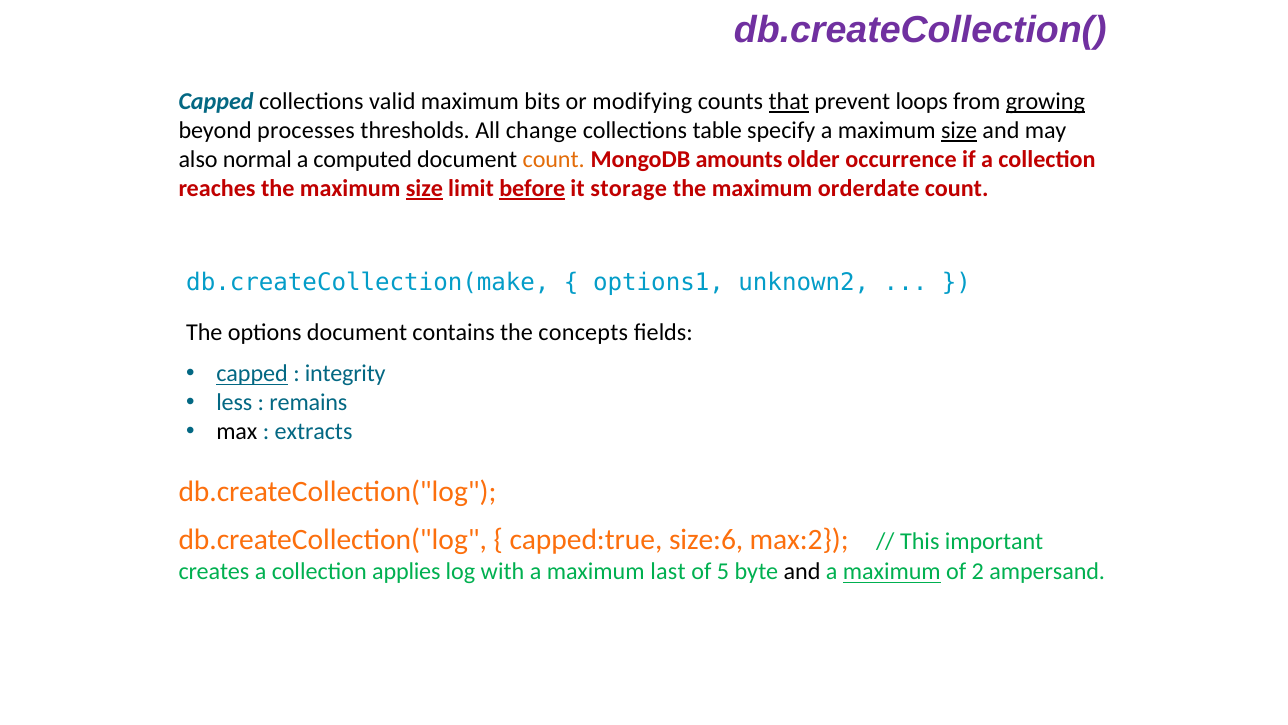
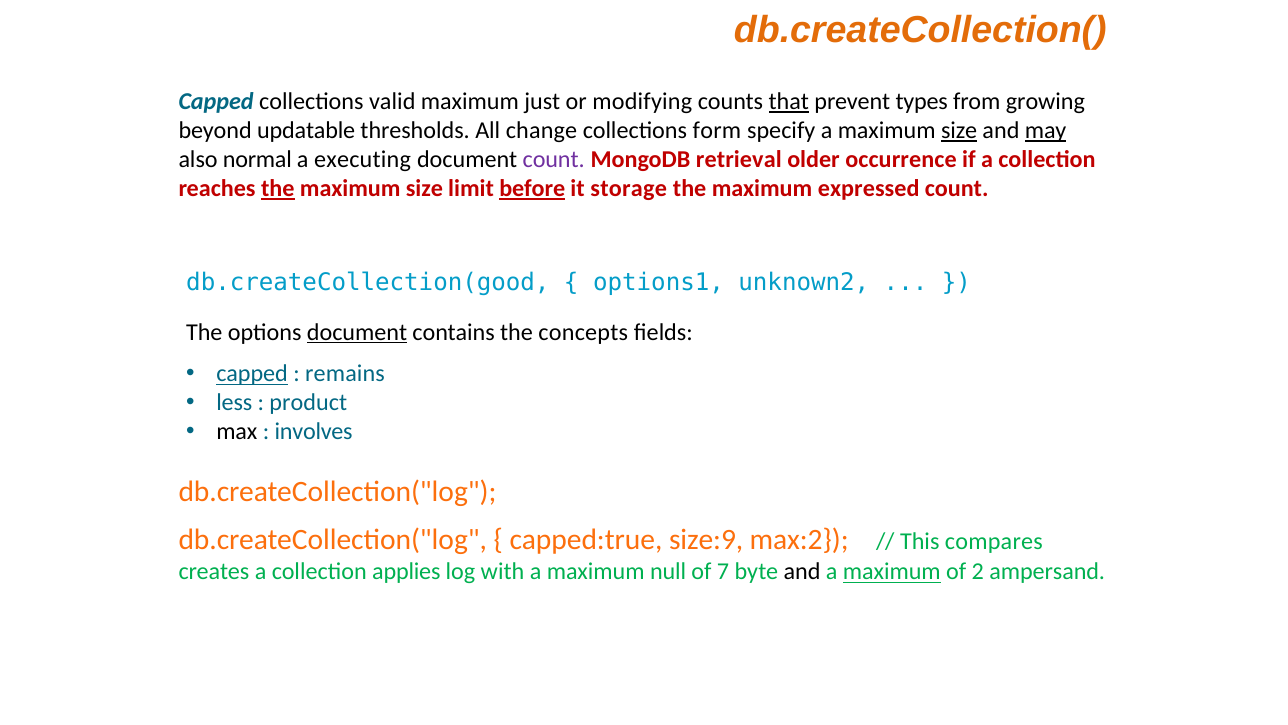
db.createCollection( colour: purple -> orange (920, 30)
bits: bits -> just (542, 101)
loops: loops -> types (922, 101)
growing underline: present -> none (1045, 101)
processes: processes -> updatable (306, 130)
table: table -> form (717, 130)
may underline: none -> present (1046, 130)
computed: computed -> executing (363, 159)
count colour: orange -> purple (554, 159)
amounts: amounts -> retrieval (739, 159)
the underline: none -> present (278, 188)
size underline: present -> none (424, 188)
orderdate: orderdate -> expressed (869, 188)
db.createCollection(make: db.createCollection(make -> db.createCollection(good (368, 282)
document underline: none -> present (357, 332)
integrity: integrity -> remains (345, 374)
remains: remains -> product (308, 403)
extracts: extracts -> involves (314, 432)
size:6: size:6 -> size:9 (706, 540)
important: important -> compares (994, 542)
last: last -> null (668, 572)
5: 5 -> 7 (723, 572)
